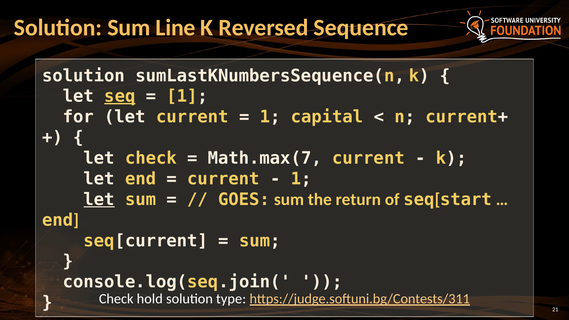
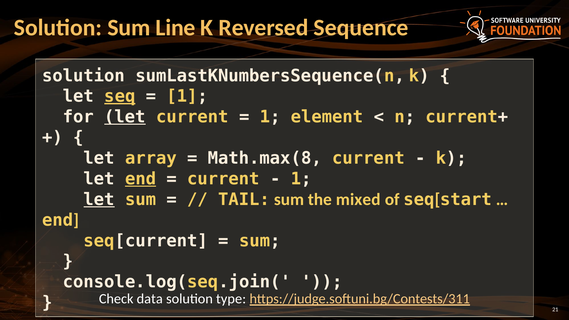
let underline: none -> present (125, 117)
capital: capital -> element (327, 117)
let check: check -> array (151, 158)
Math.max(7: Math.max(7 -> Math.max(8 (265, 158)
end underline: none -> present (141, 179)
GOES: GOES -> TAIL (244, 200)
return: return -> mixed (358, 200)
hold: hold -> data (150, 299)
